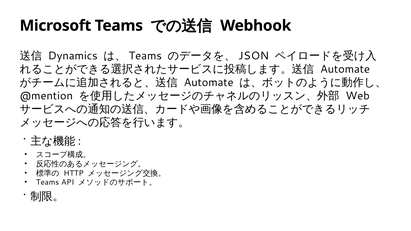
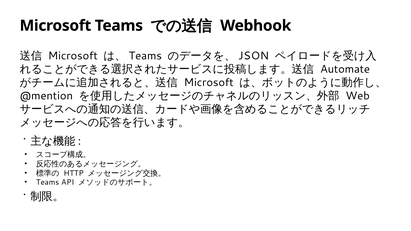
Dynamics: Dynamics -> Microsoft (73, 56)
Automate: Automate -> Microsoft (209, 83)
